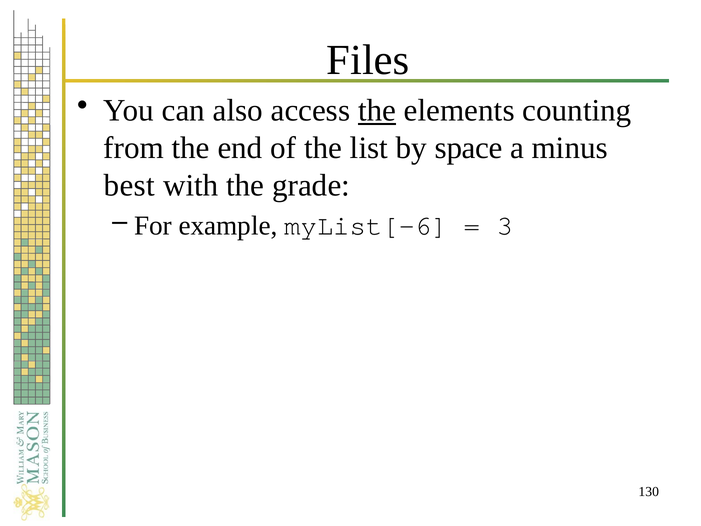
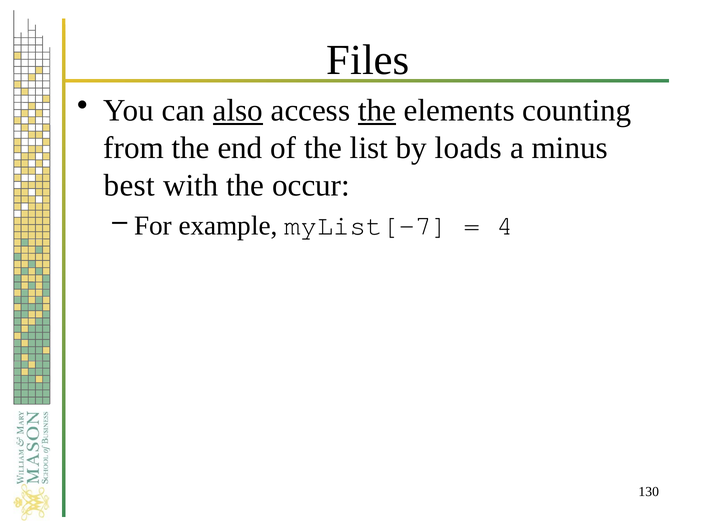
also underline: none -> present (238, 111)
space: space -> loads (468, 148)
grade: grade -> occur (311, 185)
myList[-6: myList[-6 -> myList[-7 (366, 226)
3: 3 -> 4 (505, 226)
